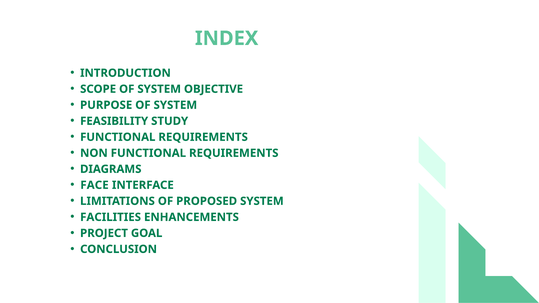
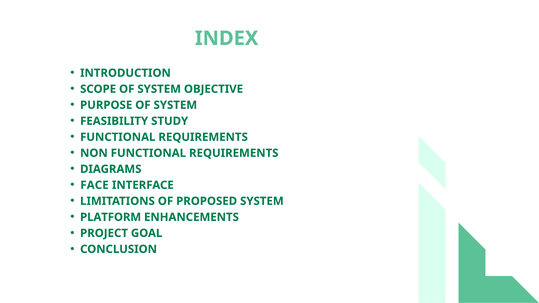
FACILITIES: FACILITIES -> PLATFORM (111, 217)
